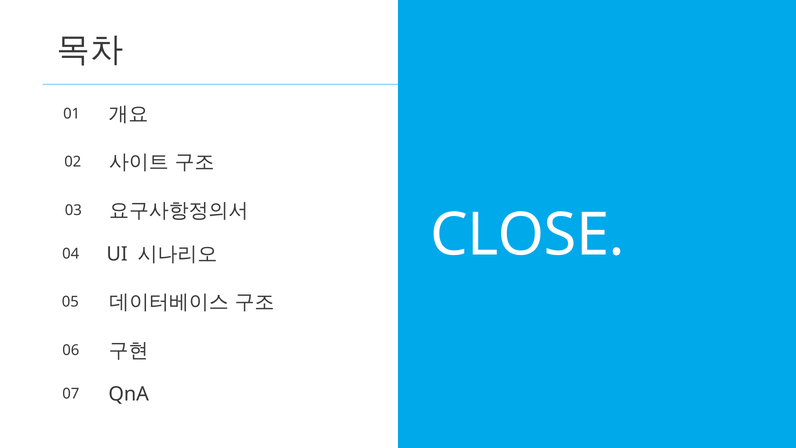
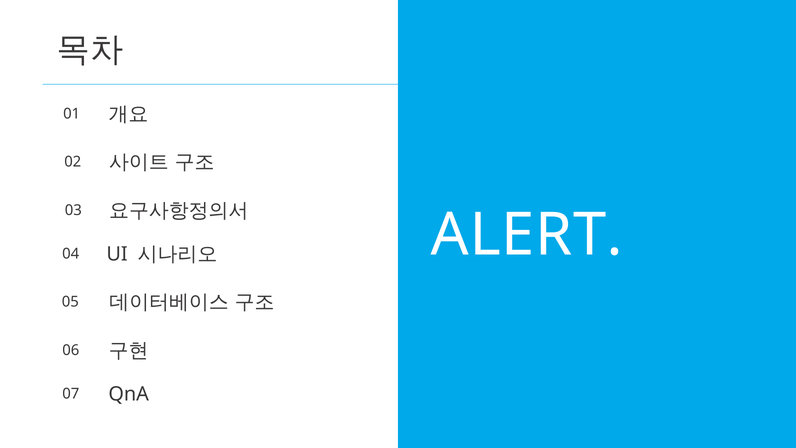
CLOSE: CLOSE -> ALERT (527, 235)
